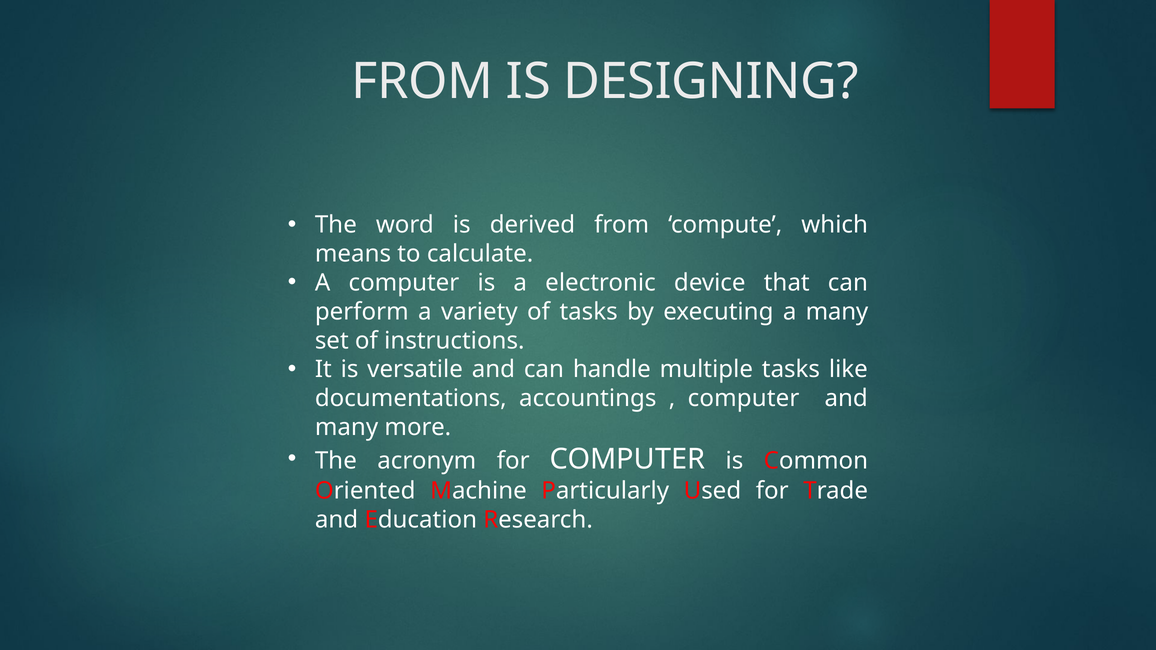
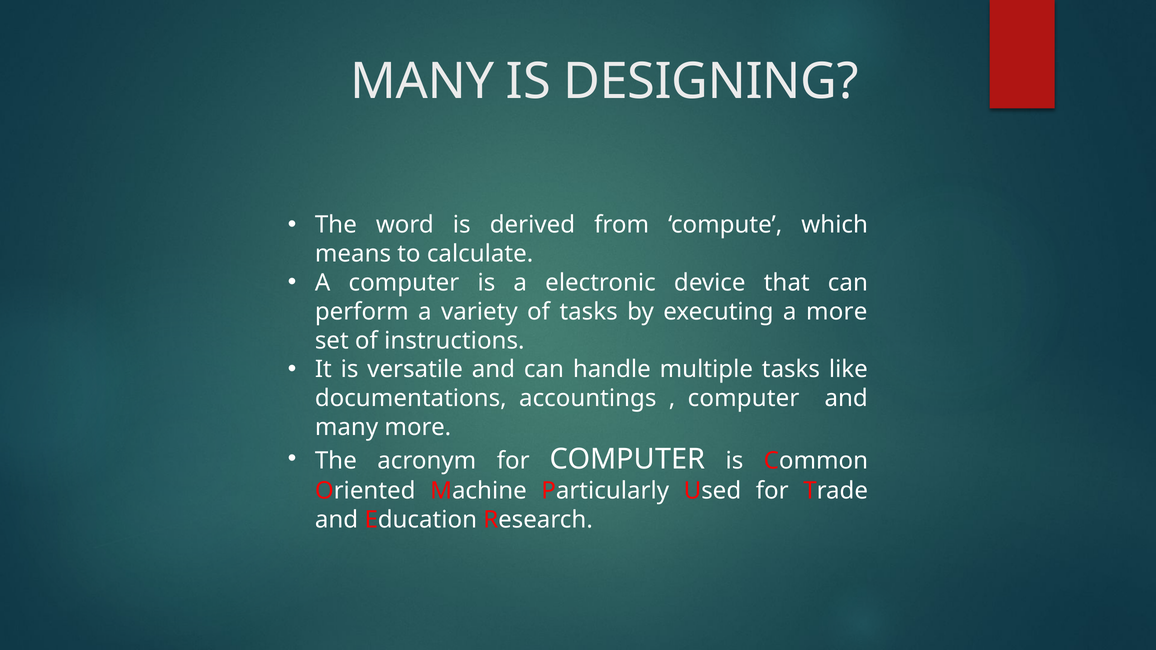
FROM: FROM -> MANY (422, 82)
a many: many -> more (837, 312)
